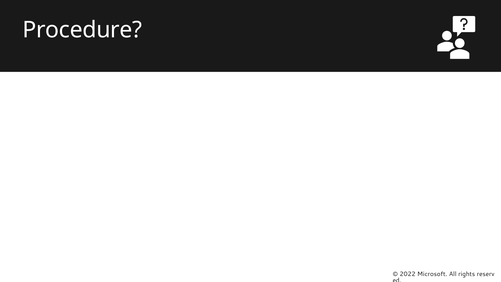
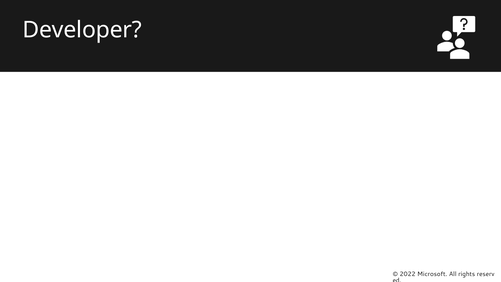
Procedure: Procedure -> Developer (82, 30)
